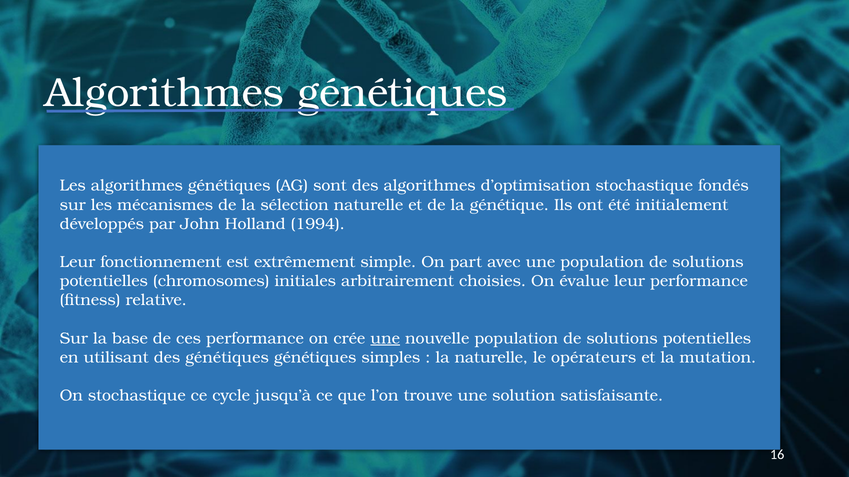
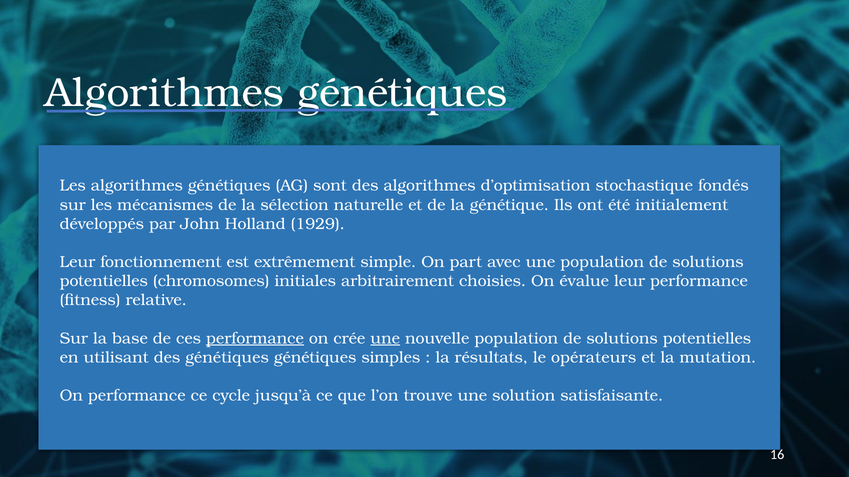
1994: 1994 -> 1929 (318, 224)
performance underline: none -> present (255, 339)
la naturelle: naturelle -> résultats (491, 358)
On stochastique: stochastique -> performance (137, 396)
